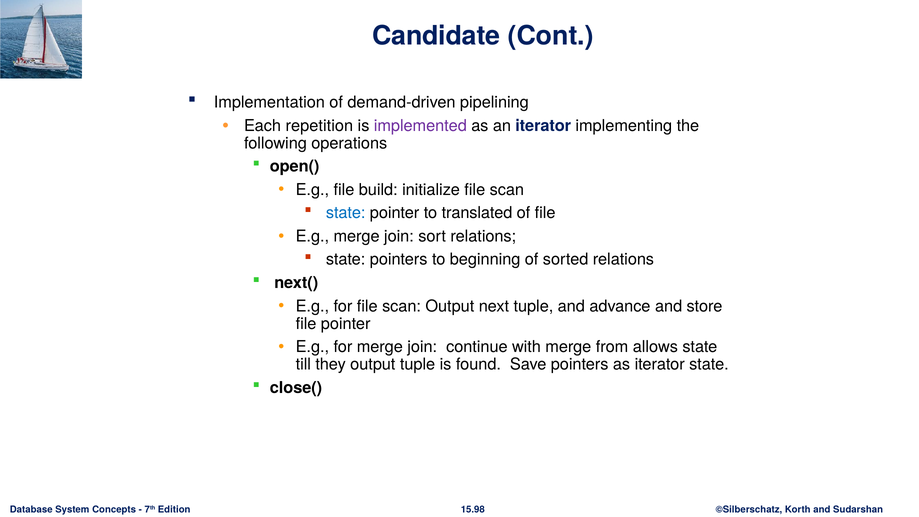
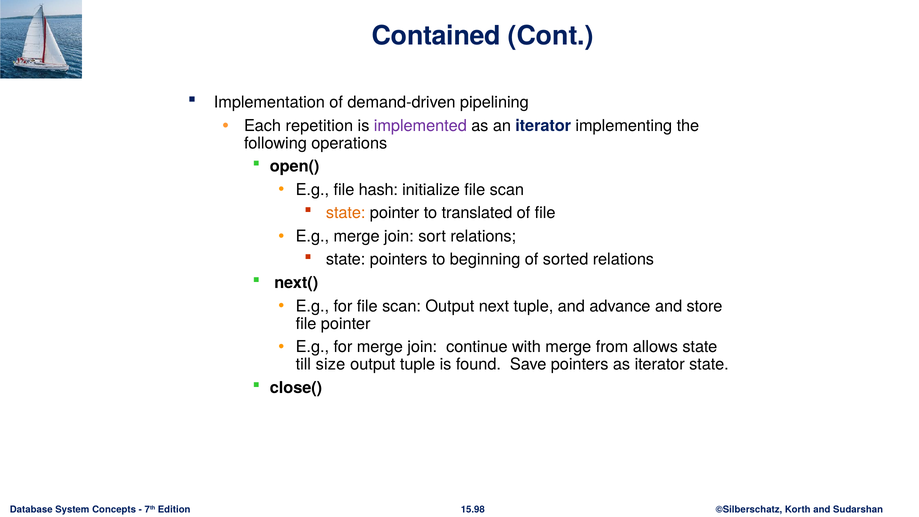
Candidate: Candidate -> Contained (436, 36)
build: build -> hash (378, 190)
state colour: blue -> orange (346, 213)
they: they -> size (331, 365)
